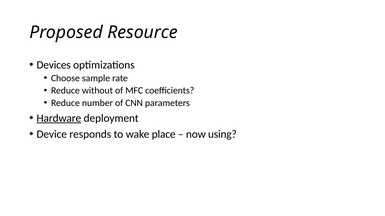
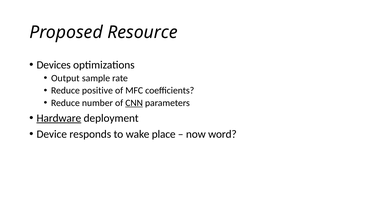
Choose: Choose -> Output (65, 78)
without: without -> positive (97, 91)
CNN underline: none -> present (134, 103)
using: using -> word (222, 135)
